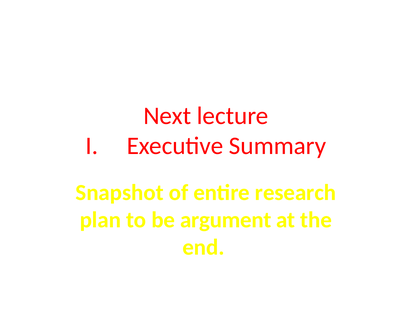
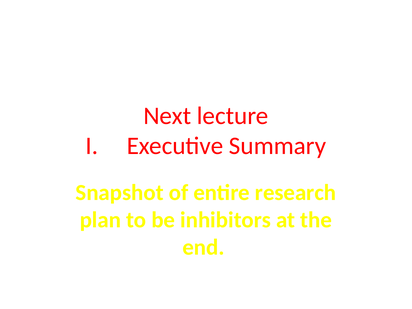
argument: argument -> inhibitors (226, 220)
